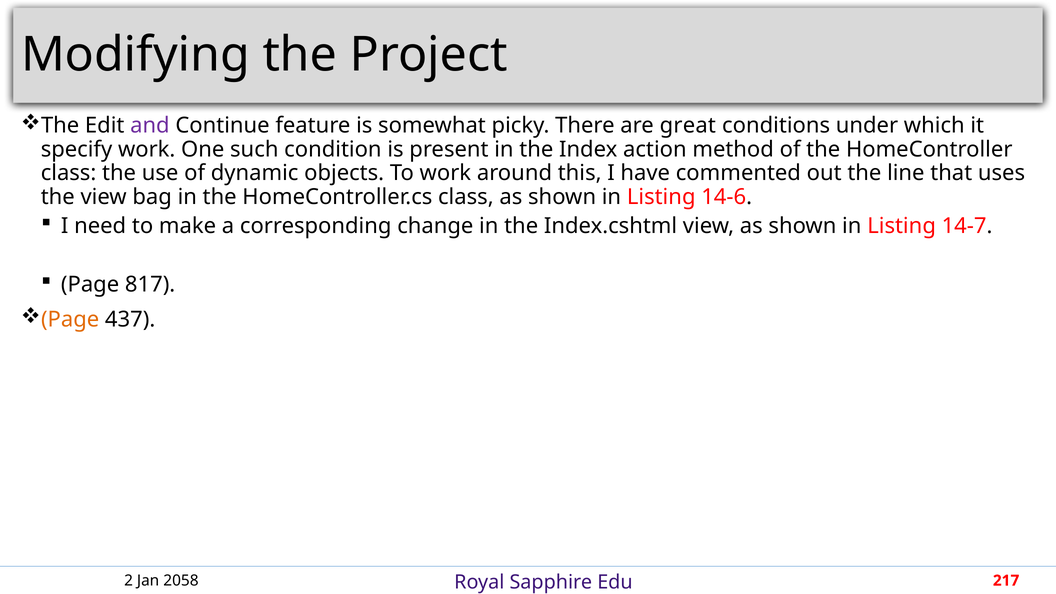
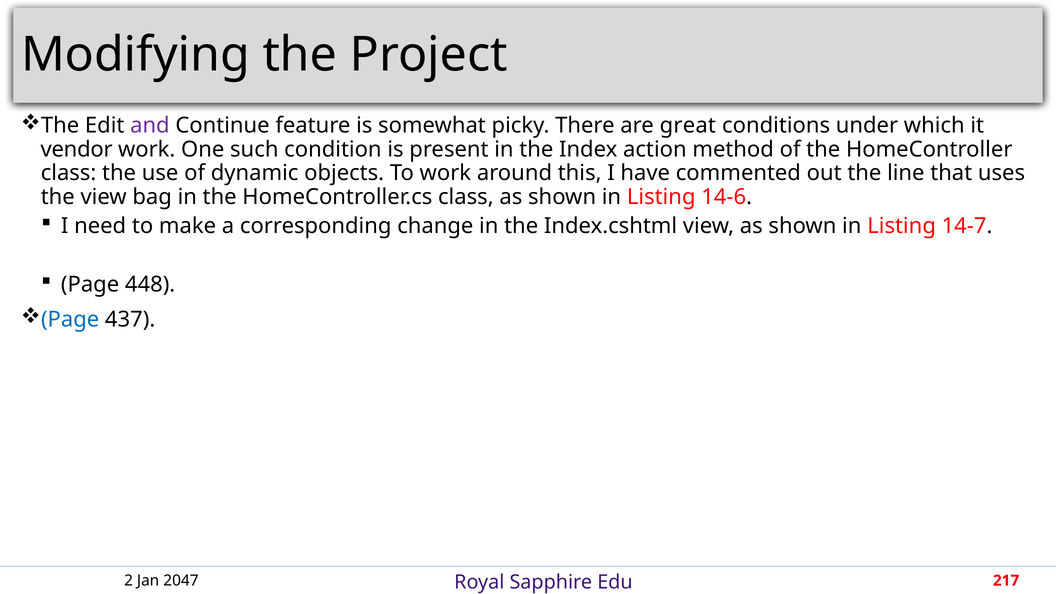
specify: specify -> vendor (77, 149)
817: 817 -> 448 (150, 285)
Page colour: orange -> blue (70, 319)
2058: 2058 -> 2047 (181, 581)
